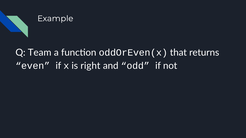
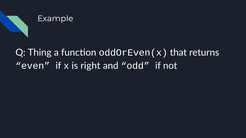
Team: Team -> Thing (40, 53)
